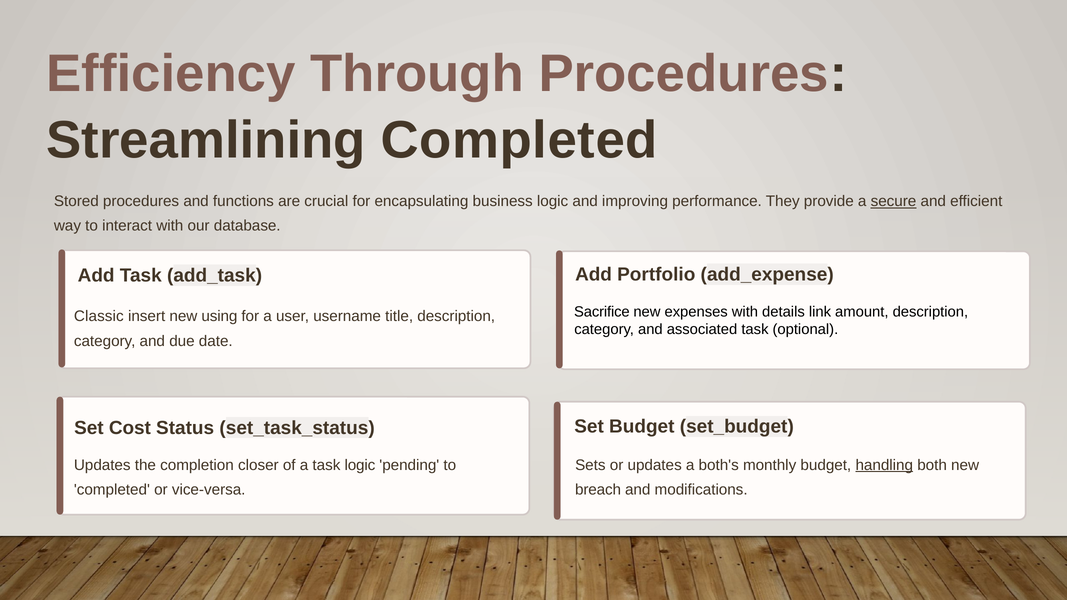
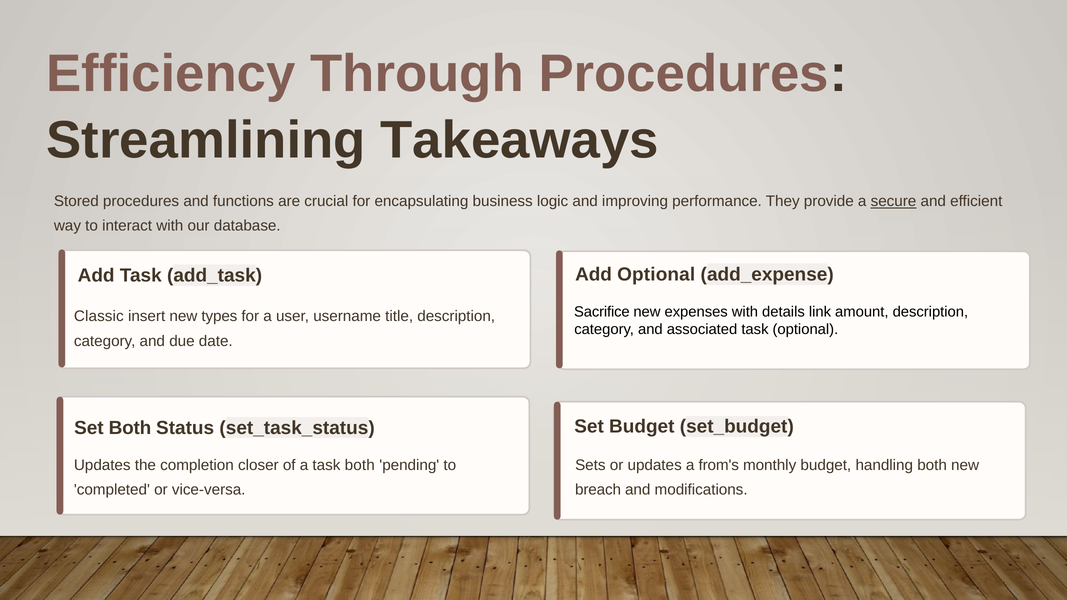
Streamlining Completed: Completed -> Takeaways (519, 140)
Add Portfolio: Portfolio -> Optional (656, 275)
using: using -> types (219, 317)
Set Cost: Cost -> Both (130, 428)
task logic: logic -> both (360, 465)
both's: both's -> from's (719, 465)
handling underline: present -> none (884, 465)
